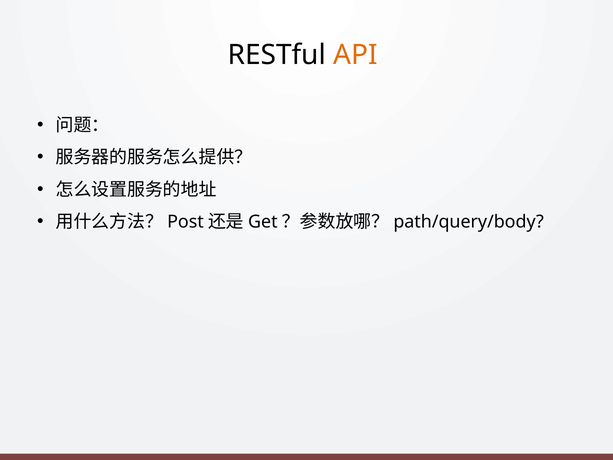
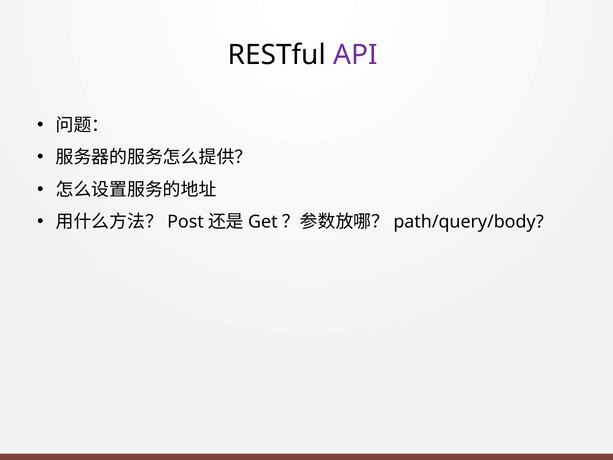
API colour: orange -> purple (356, 55)
